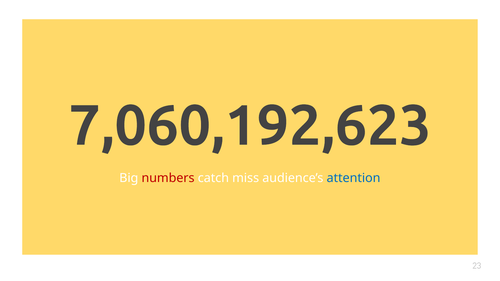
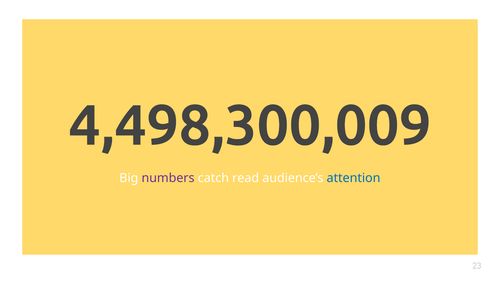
7,060,192,623: 7,060,192,623 -> 4,498,300,009 (250, 126)
numbers colour: red -> purple (168, 178)
miss: miss -> read (246, 178)
